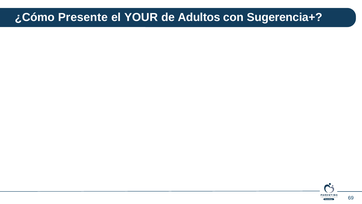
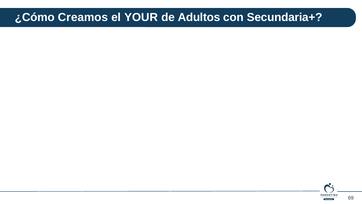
Presente: Presente -> Creamos (83, 17)
Sugerencia+: Sugerencia+ -> Secundaria+ (285, 17)
